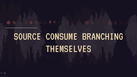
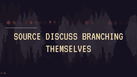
CONSUME: CONSUME -> DISCUSS (62, 36)
